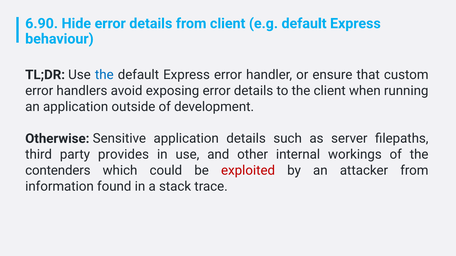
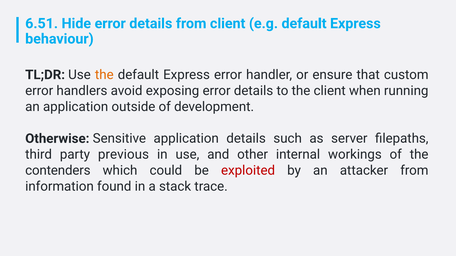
6.90: 6.90 -> 6.51 (42, 24)
the colour: blue -> orange (104, 75)
provides: provides -> previous (123, 155)
